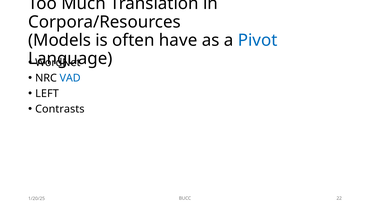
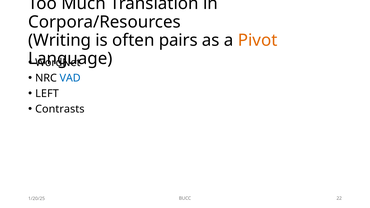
Models: Models -> Writing (60, 40)
have: have -> pairs (178, 40)
Pivot colour: blue -> orange (258, 40)
